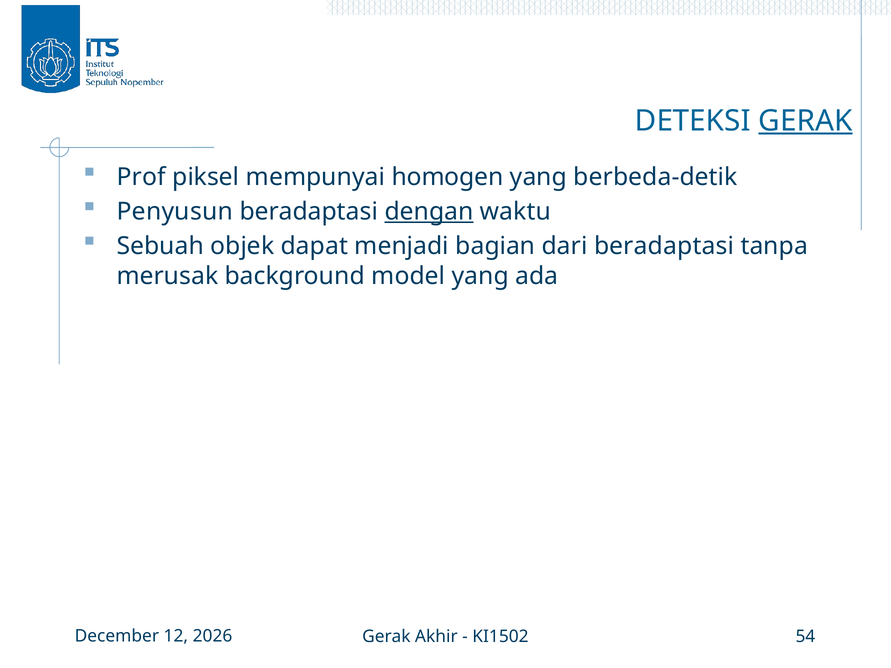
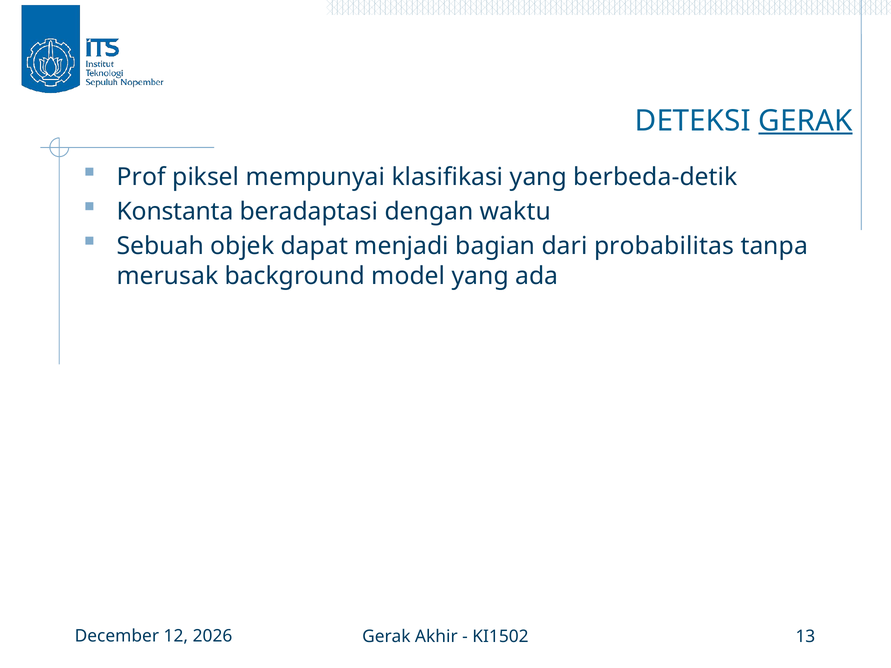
homogen: homogen -> klasifikasi (447, 177)
Penyusun: Penyusun -> Konstanta (175, 212)
dengan underline: present -> none (429, 212)
dari beradaptasi: beradaptasi -> probabilitas (664, 246)
54: 54 -> 13 (805, 637)
